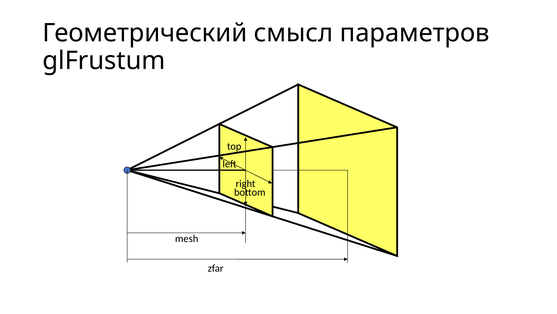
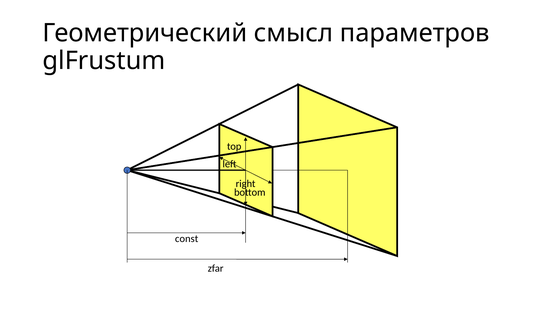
mesh: mesh -> const (187, 238)
